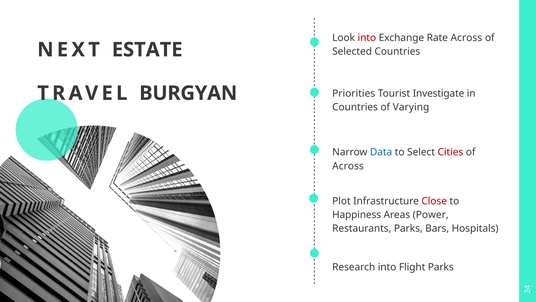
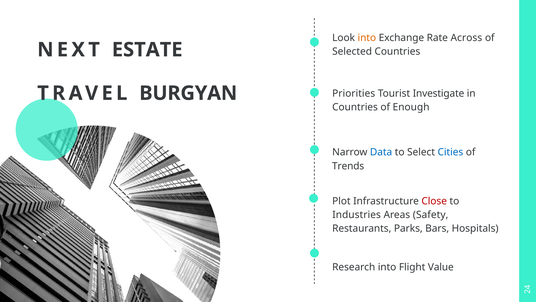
into colour: red -> orange (367, 38)
Varying: Varying -> Enough (411, 107)
Cities colour: red -> blue (450, 152)
Across: Across -> Trends (348, 166)
Happiness: Happiness -> Industries (357, 214)
Power: Power -> Safety (431, 214)
Flight Parks: Parks -> Value (441, 267)
